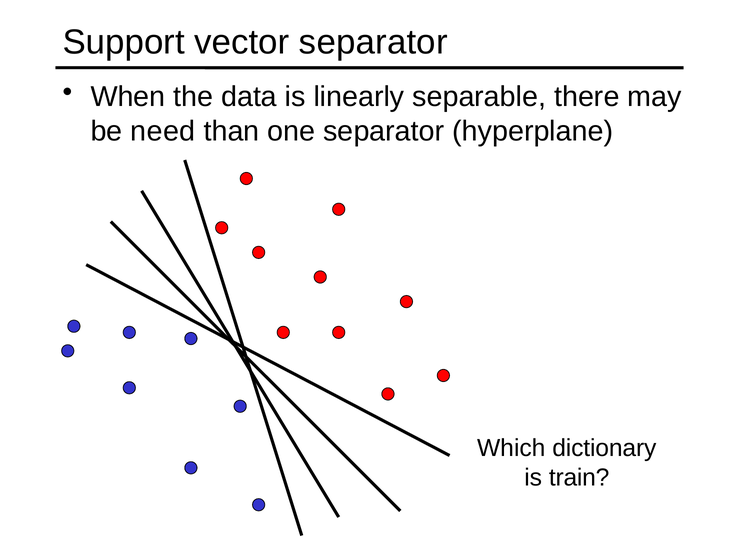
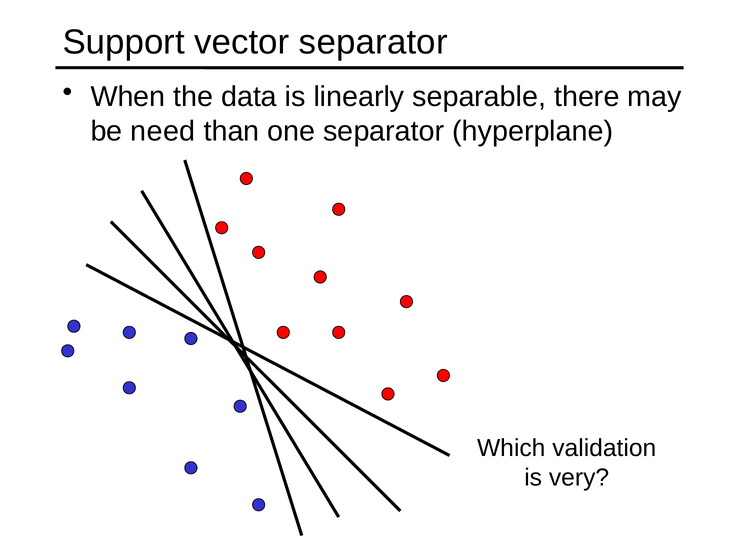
dictionary: dictionary -> validation (604, 448)
train: train -> very (579, 478)
